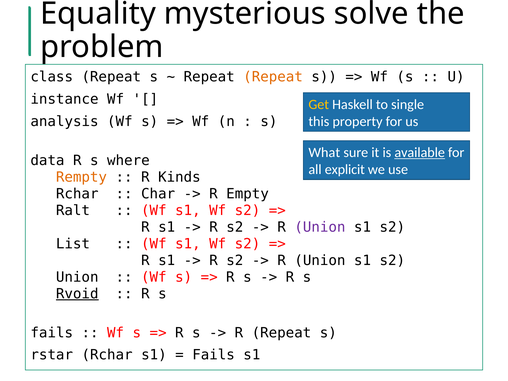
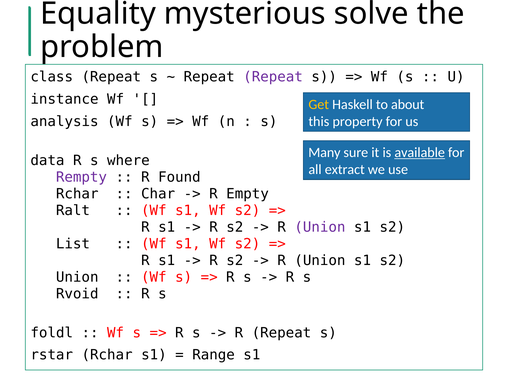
Repeat colour: orange -> purple (273, 77)
single: single -> about (408, 105)
What: What -> Many (324, 153)
explicit: explicit -> extract (345, 170)
Rempty colour: orange -> purple (81, 177)
Kinds: Kinds -> Found (179, 177)
Rvoid underline: present -> none (77, 294)
fails: fails -> foldl (52, 333)
Fails: Fails -> Range (214, 355)
